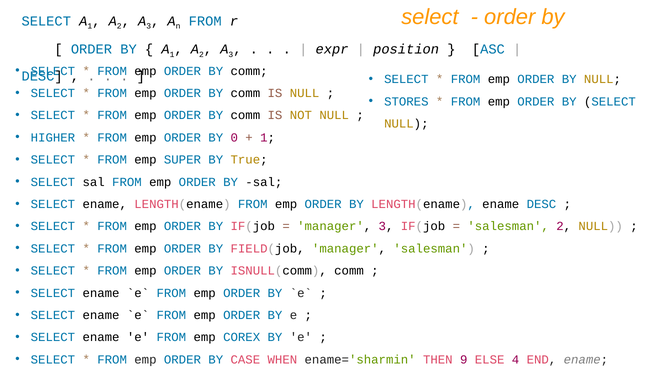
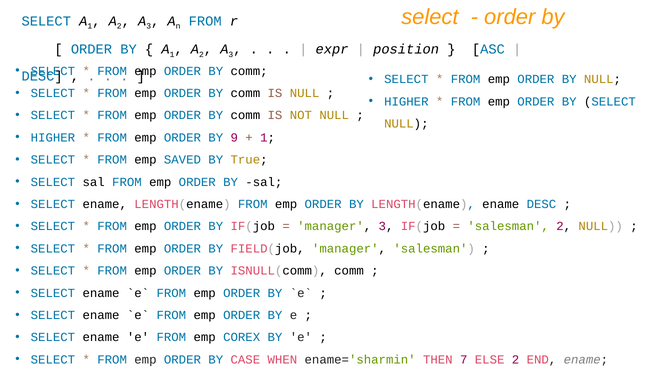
STORES: STORES -> HIGHER (406, 101)
0: 0 -> 9 (234, 138)
SUPER: SUPER -> SAVED (182, 160)
9: 9 -> 7 (464, 360)
ELSE 4: 4 -> 2 (516, 360)
